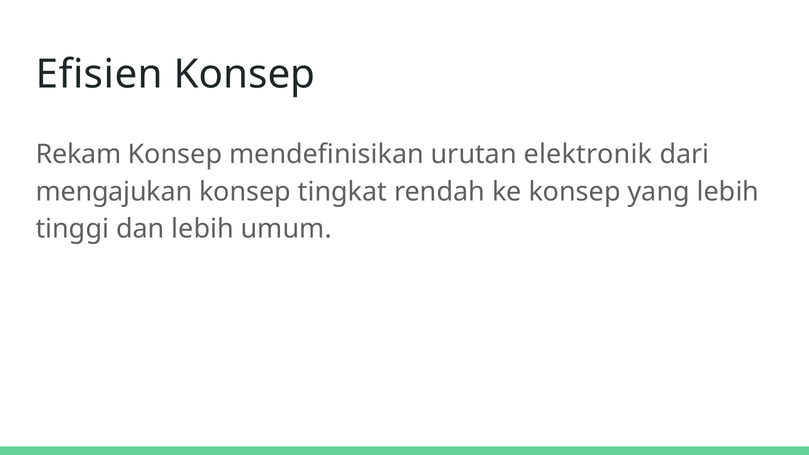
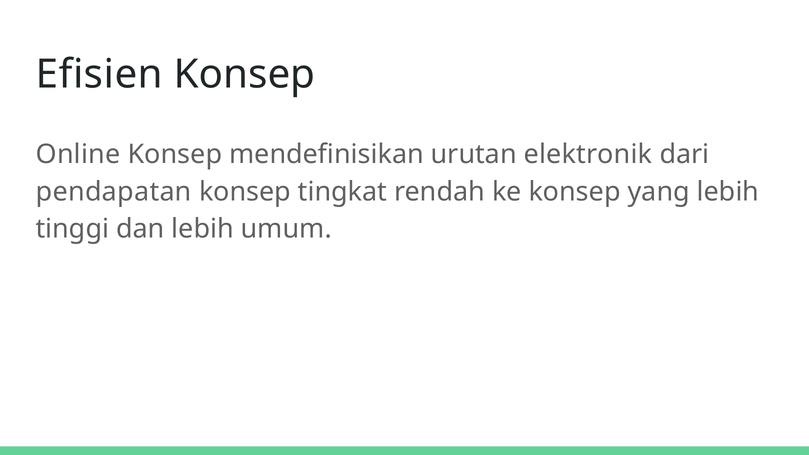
Rekam: Rekam -> Online (78, 155)
mengajukan: mengajukan -> pendapatan (114, 192)
